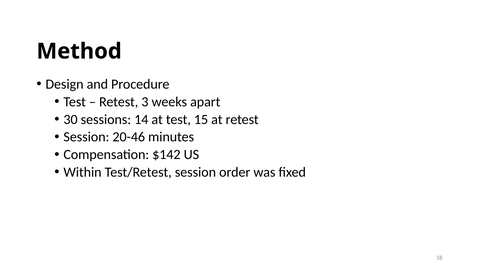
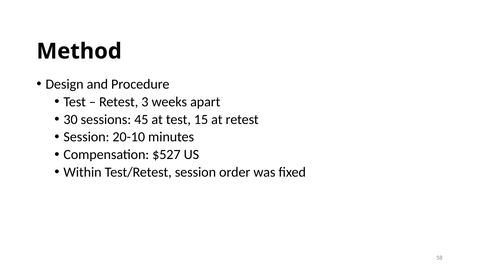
14: 14 -> 45 (141, 119)
20-46: 20-46 -> 20-10 (129, 137)
$142: $142 -> $527 (166, 154)
